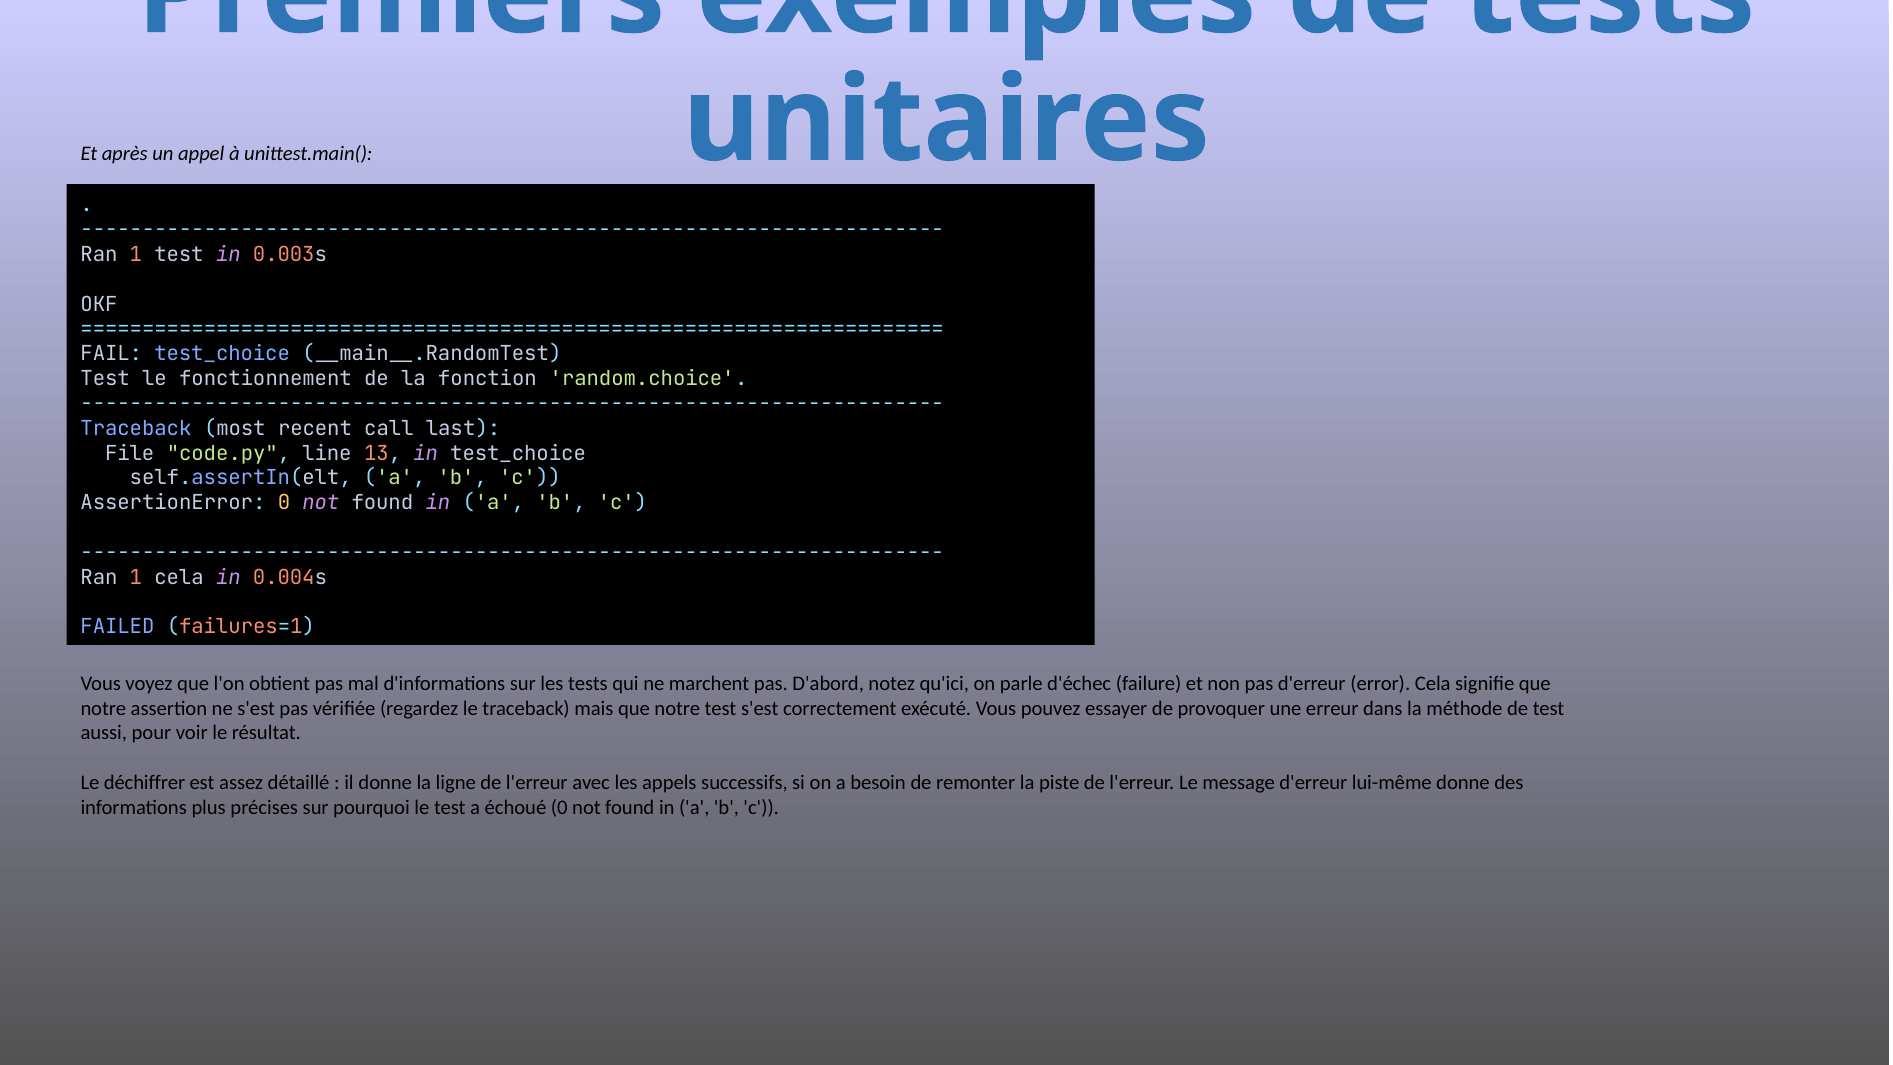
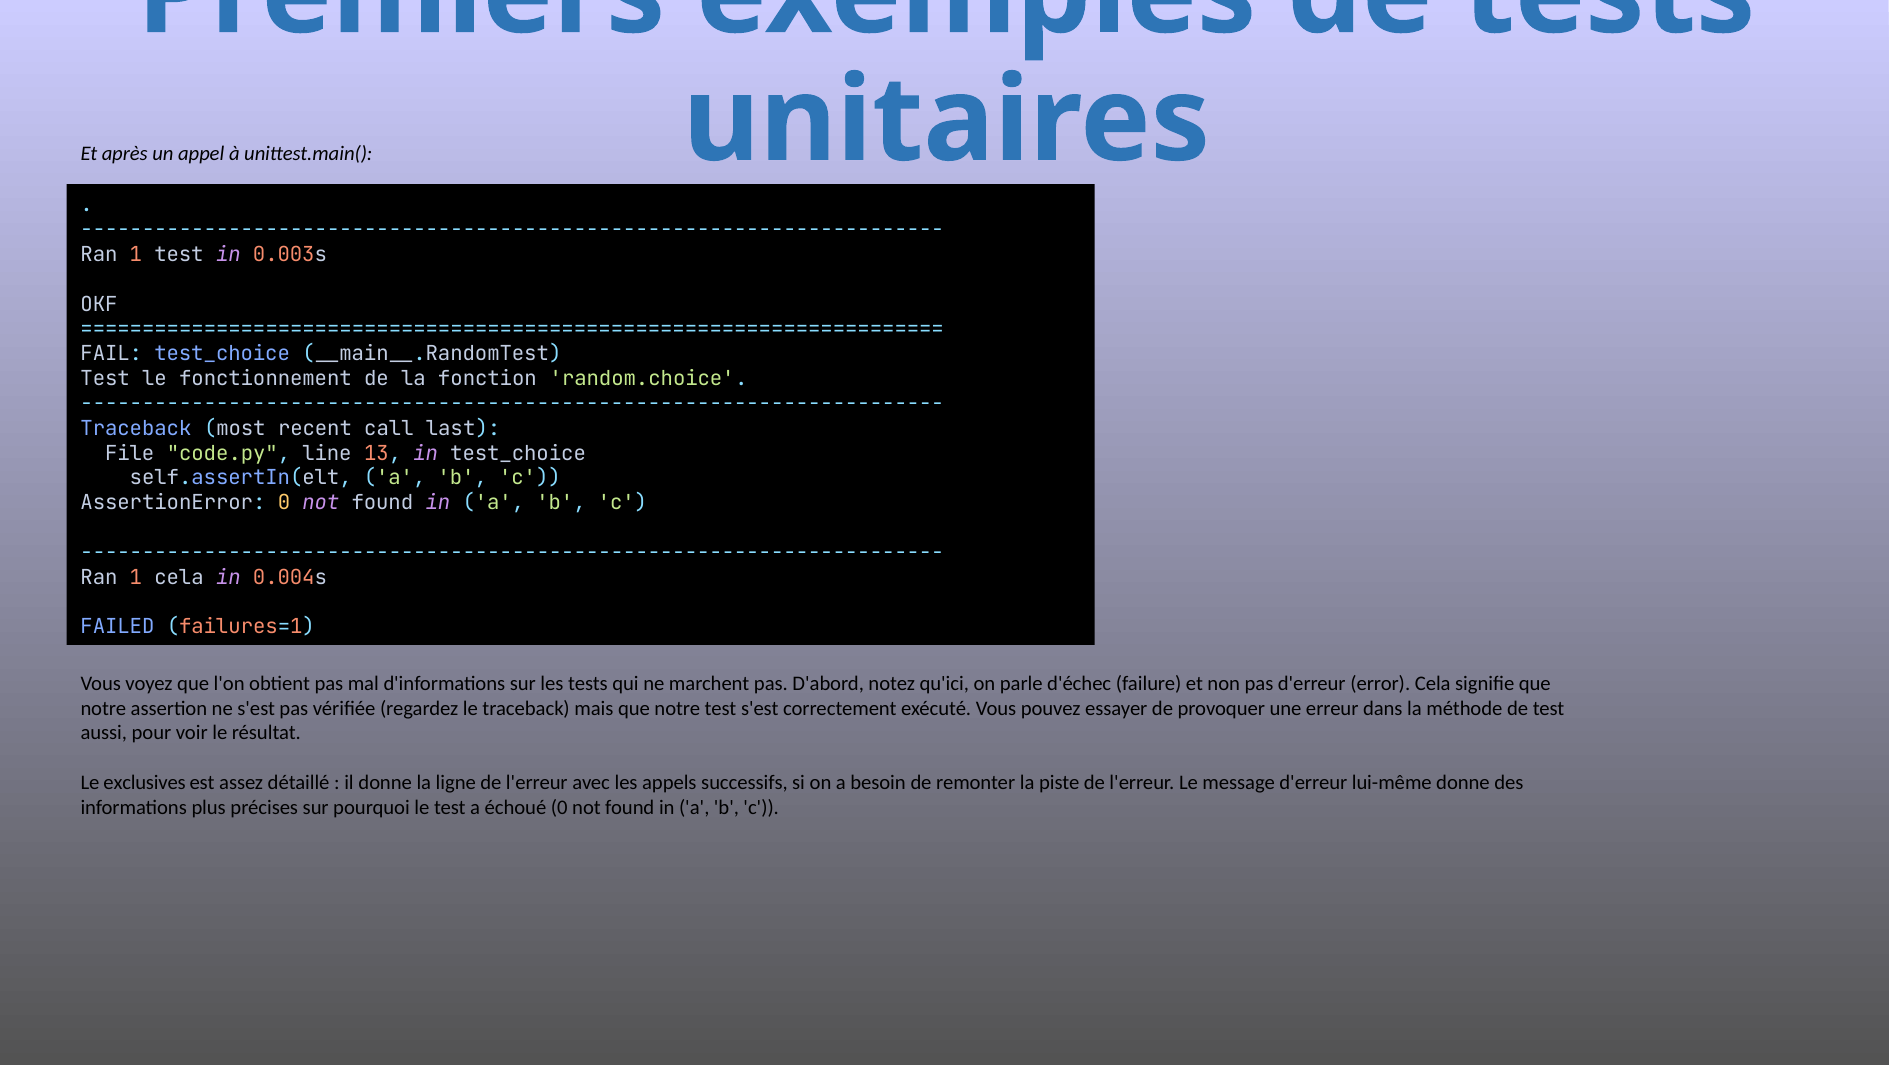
déchiffrer: déchiffrer -> exclusives (145, 783)
